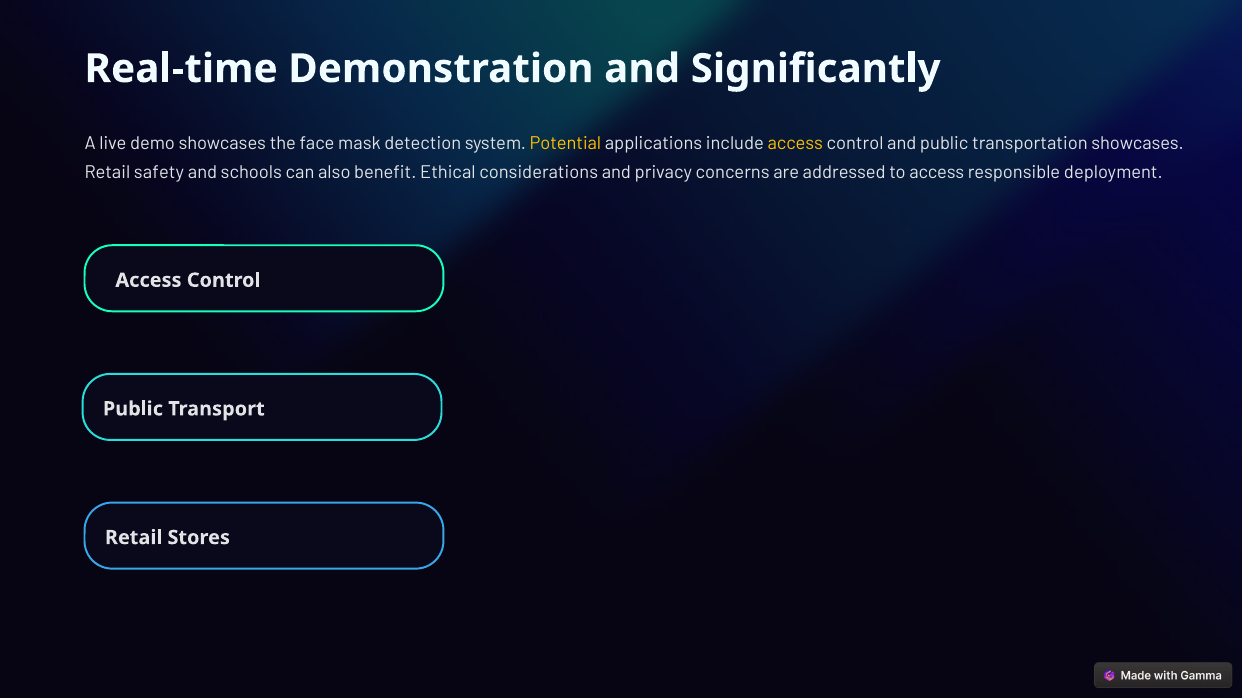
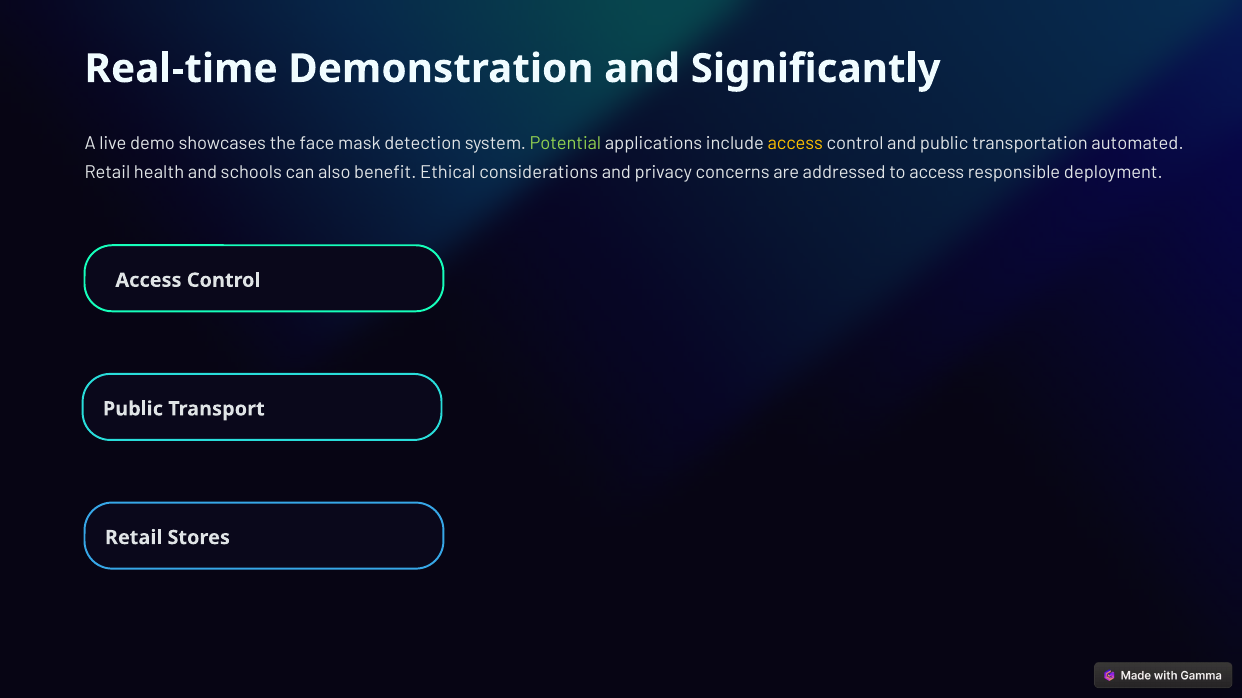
Potential colour: yellow -> light green (565, 143)
transportation showcases: showcases -> automated (1138, 143)
safety: safety -> health (159, 173)
